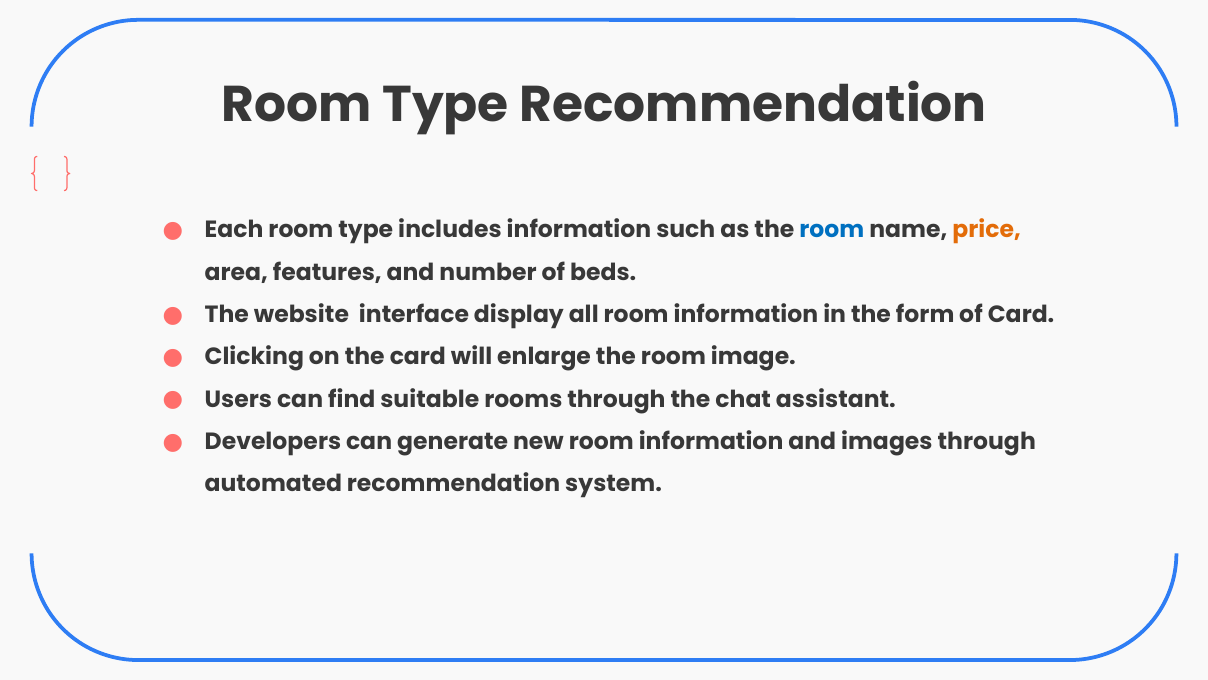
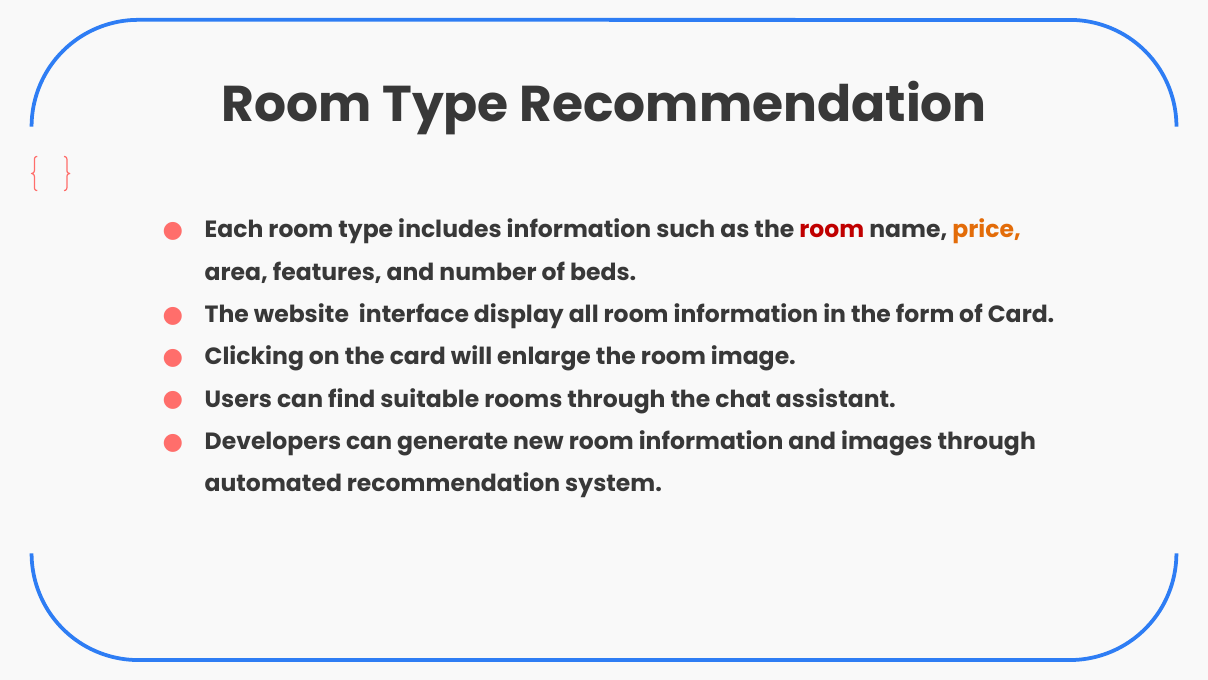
room colour: blue -> red (832, 230)
